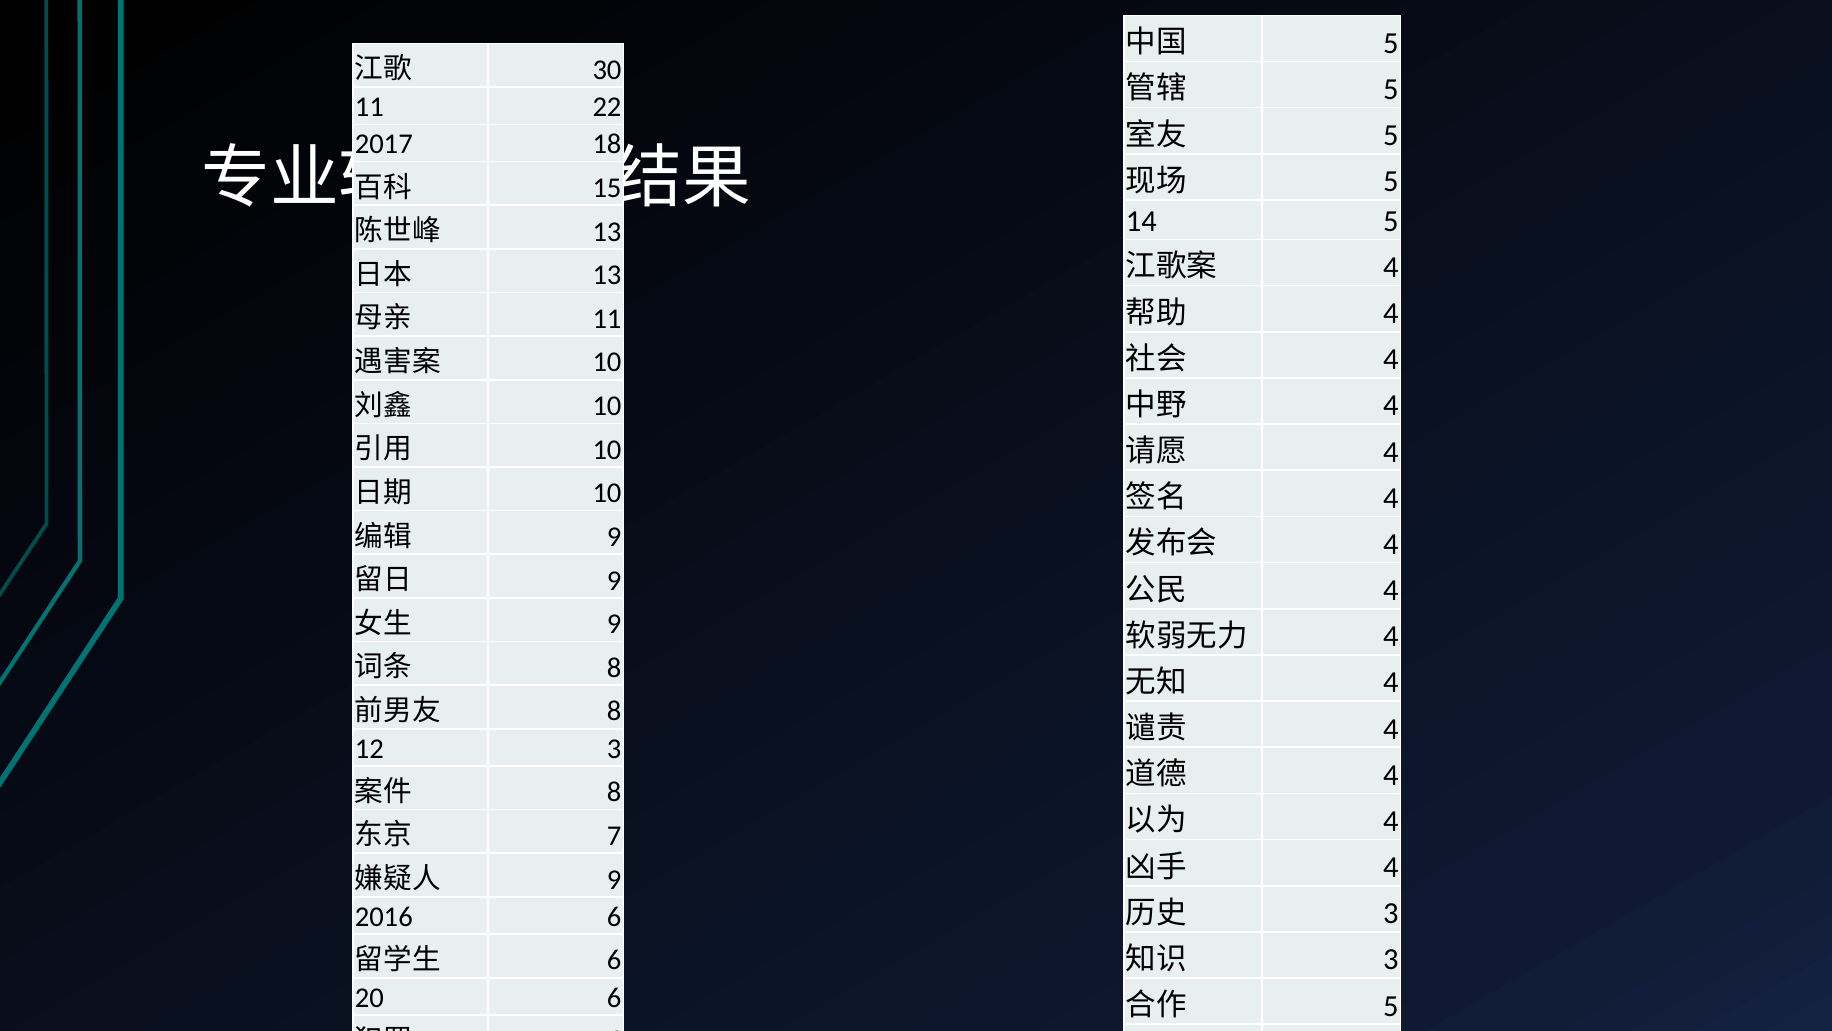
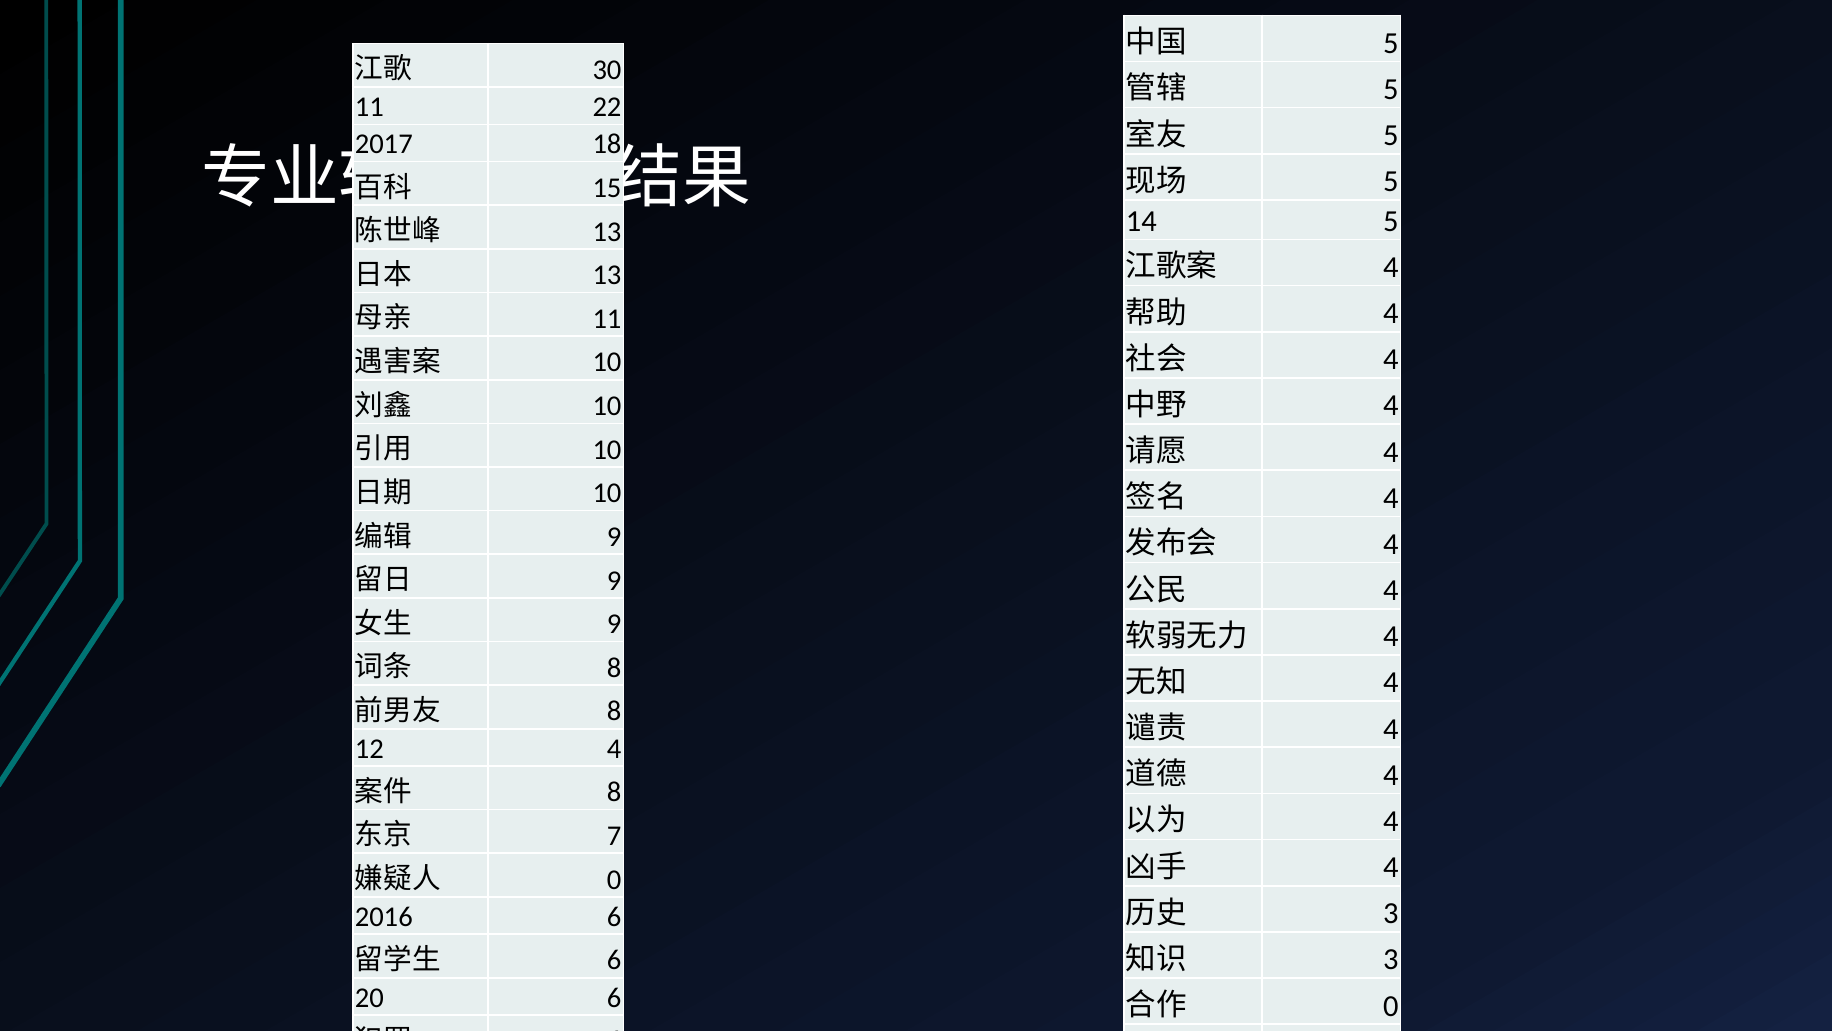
12 3: 3 -> 4 (614, 748)
9: 9 -> 0 (614, 879)
5: 5 -> 0 (1391, 1005)
